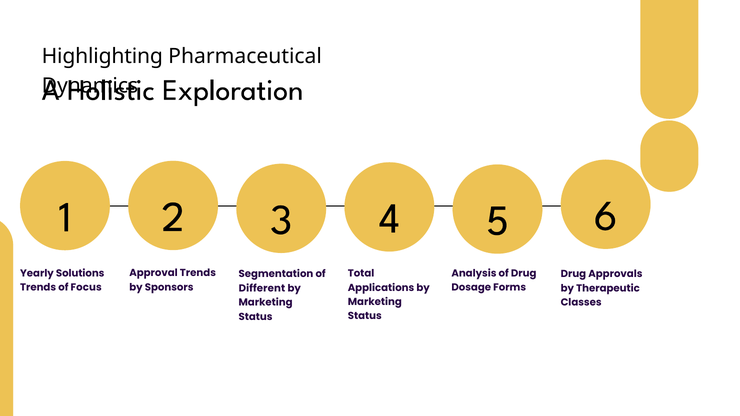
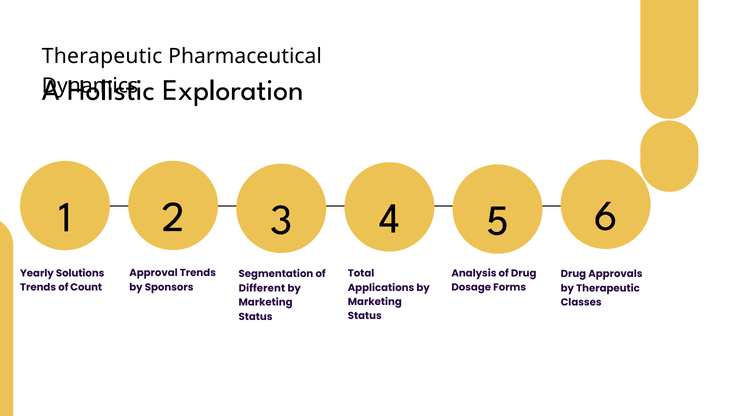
Highlighting: Highlighting -> Therapeutic (102, 56)
Focus: Focus -> Count (86, 288)
